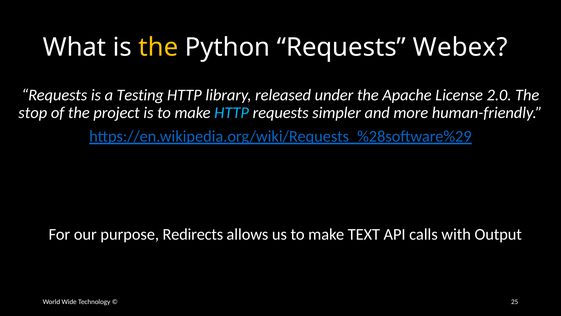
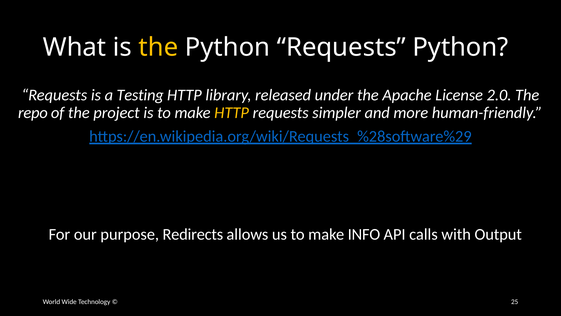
Requests Webex: Webex -> Python (460, 47)
stop: stop -> repo (33, 112)
HTTP colour: light blue -> yellow (232, 112)
TEXT: TEXT -> INFO (364, 234)
